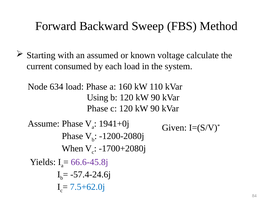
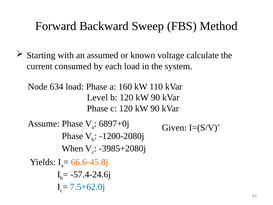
Using: Using -> Level (97, 97)
1941+0j: 1941+0j -> 6897+0j (114, 124)
-1700+2080j: -1700+2080j -> -3985+2080j (122, 148)
66.6-45.8j colour: purple -> orange (89, 162)
